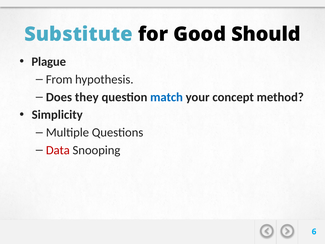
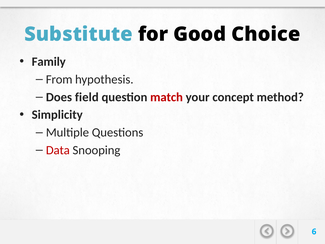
Should: Should -> Choice (266, 34)
Plague: Plague -> Family (49, 62)
they: they -> field (87, 97)
match colour: blue -> red (167, 97)
